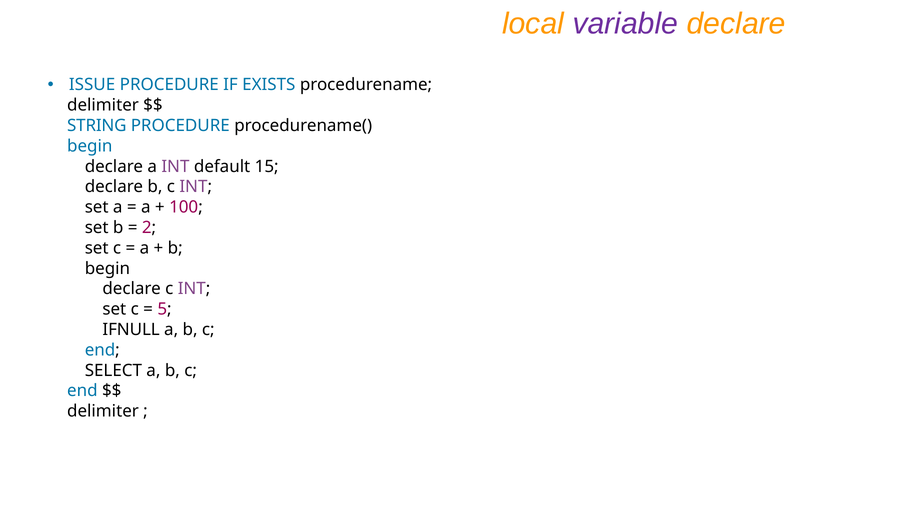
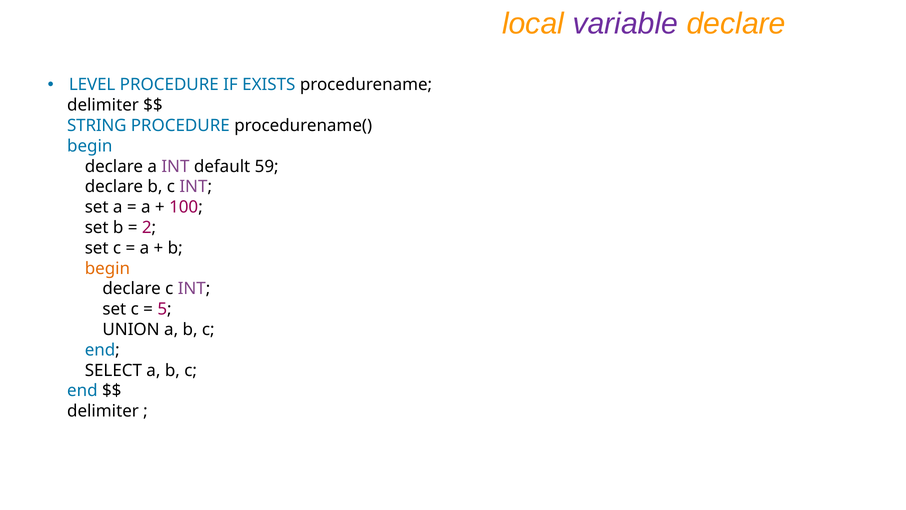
ISSUE: ISSUE -> LEVEL (92, 85)
15: 15 -> 59 (267, 166)
begin colour: black -> orange (107, 268)
IFNULL: IFNULL -> UNION (131, 329)
